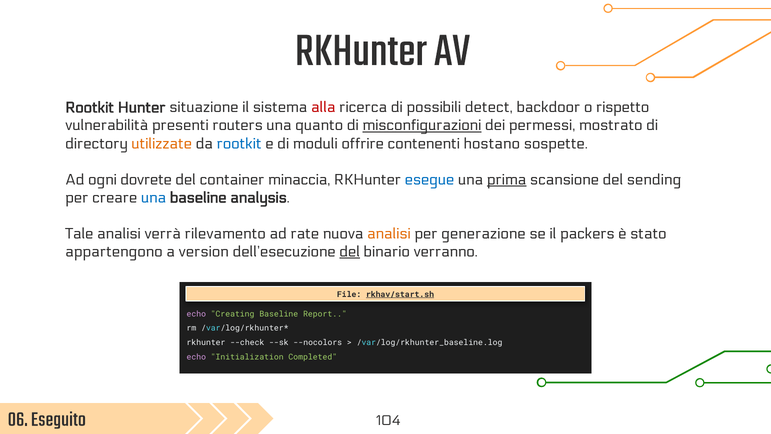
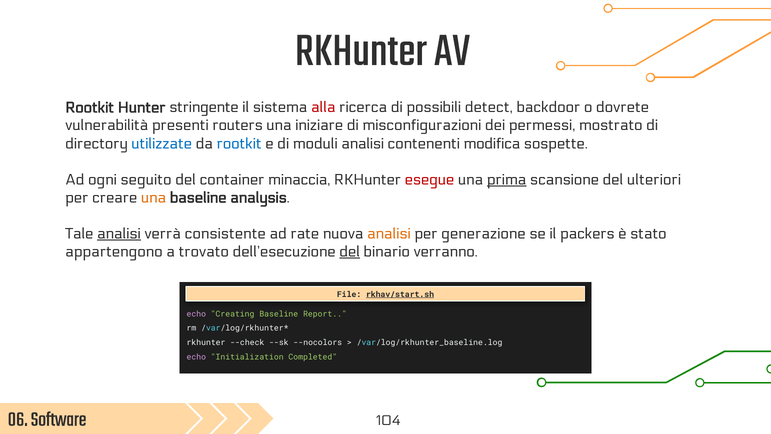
situazione: situazione -> stringente (204, 107)
rispetto: rispetto -> dovrete (623, 107)
quanto: quanto -> iniziare (319, 125)
misconfigurazioni underline: present -> none (422, 125)
utilizzate colour: orange -> blue (162, 143)
moduli offrire: offrire -> analisi (363, 143)
hostano: hostano -> modifica (492, 143)
dovrete: dovrete -> seguito (146, 179)
esegue colour: blue -> red (430, 179)
sending: sending -> ulteriori (654, 179)
una colour: blue -> orange (154, 197)
analisi underline: none -> present (119, 233)
rilevamento: rilevamento -> consistente (225, 233)
version: version -> trovato (204, 251)
Eseguito: Eseguito -> Software (59, 418)
